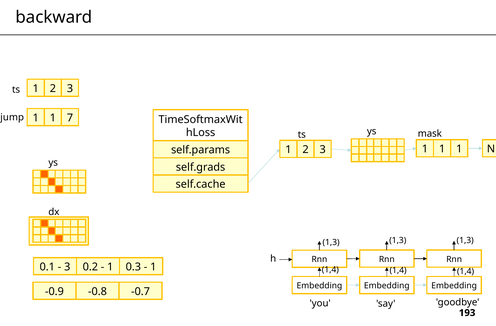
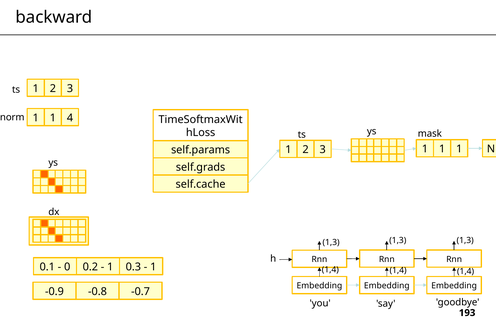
jump: jump -> norm (12, 117)
7: 7 -> 4 (70, 118)
3: 3 -> 0 (67, 267)
